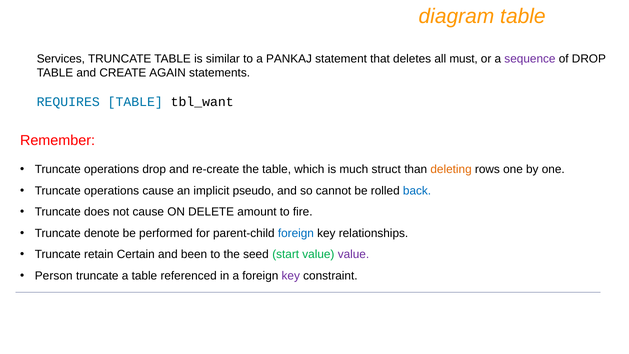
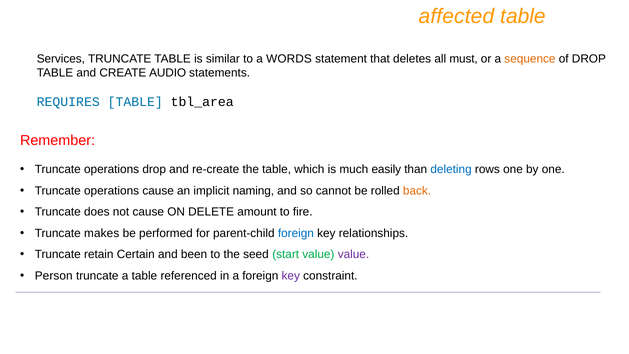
diagram: diagram -> affected (456, 16)
PANKAJ: PANKAJ -> WORDS (289, 59)
sequence colour: purple -> orange (530, 59)
AGAIN: AGAIN -> AUDIO (168, 73)
tbl_want: tbl_want -> tbl_area (202, 102)
struct: struct -> easily (386, 169)
deleting colour: orange -> blue (451, 169)
pseudo: pseudo -> naming (253, 191)
back colour: blue -> orange (417, 191)
denote: denote -> makes (102, 233)
